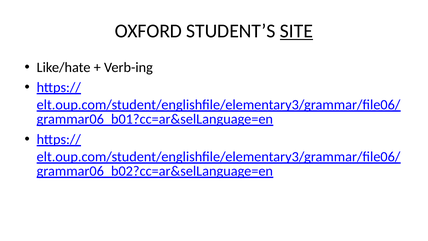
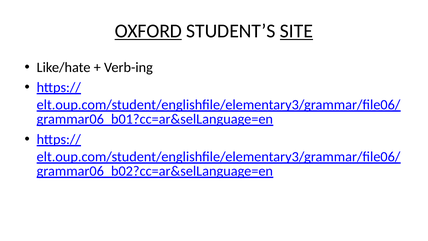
OXFORD underline: none -> present (148, 31)
